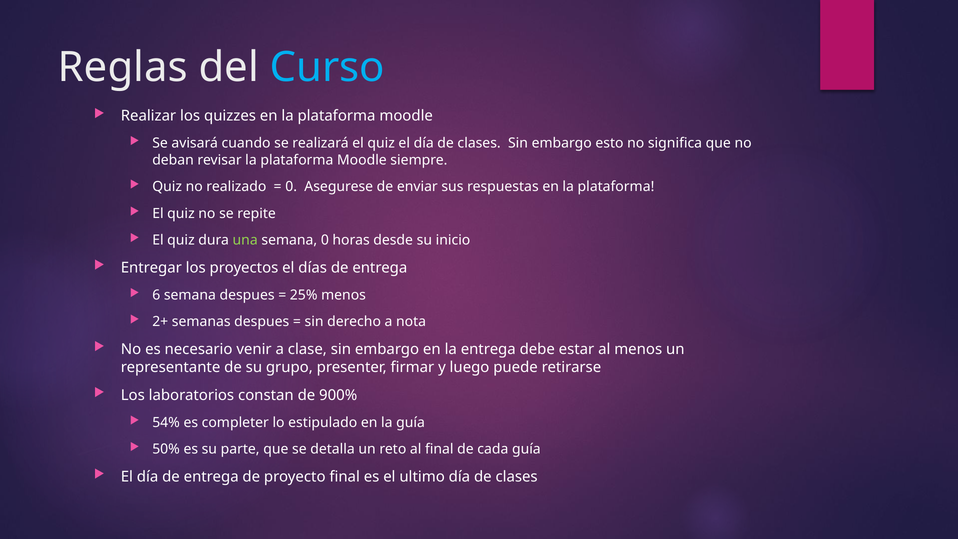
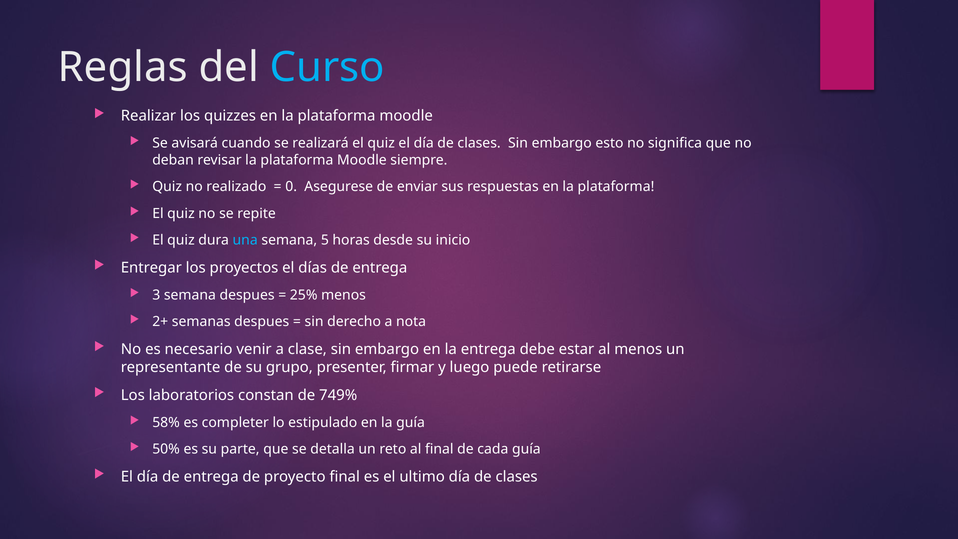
una colour: light green -> light blue (245, 240)
semana 0: 0 -> 5 (325, 240)
6: 6 -> 3 (156, 295)
900%: 900% -> 749% (338, 395)
54%: 54% -> 58% (166, 422)
